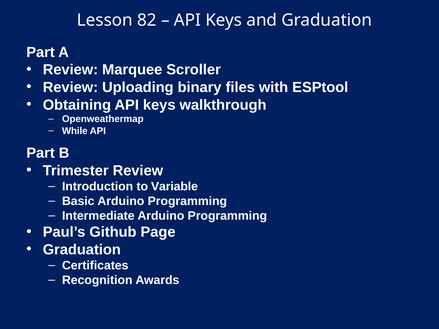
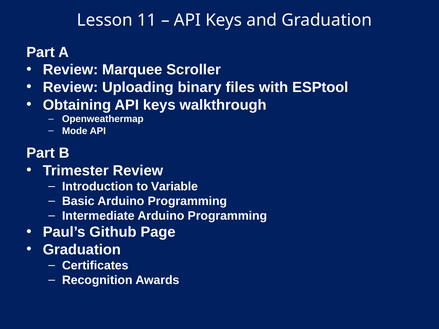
82: 82 -> 11 (147, 20)
While: While -> Mode (75, 131)
